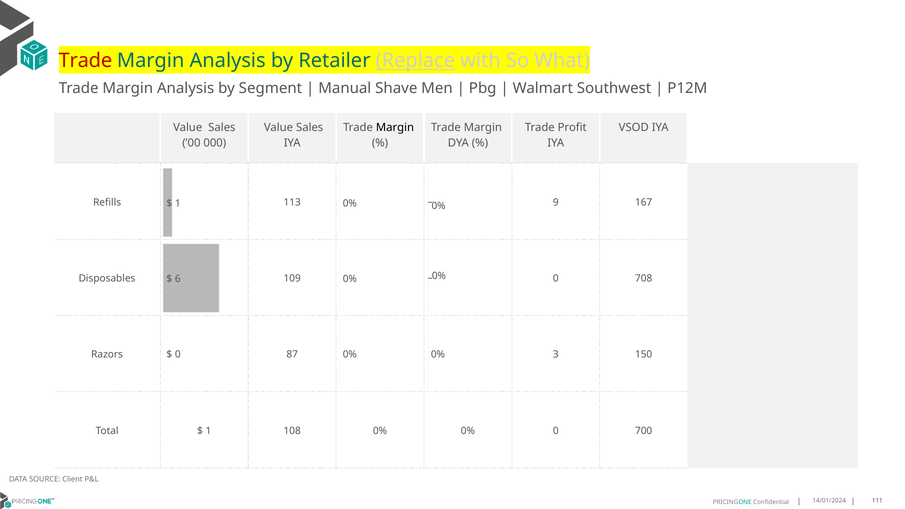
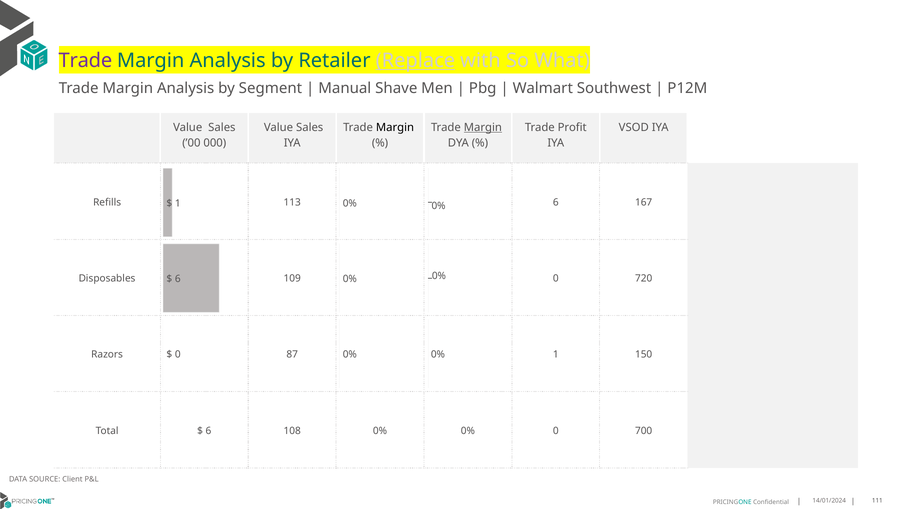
Trade colour: red -> purple (85, 61)
Margin underline: none -> present (483, 127)
113 9: 9 -> 6 (556, 202)
708: 708 -> 720 (644, 278)
87 3: 3 -> 1 (556, 355)
1: 1 -> 6 (208, 431)
